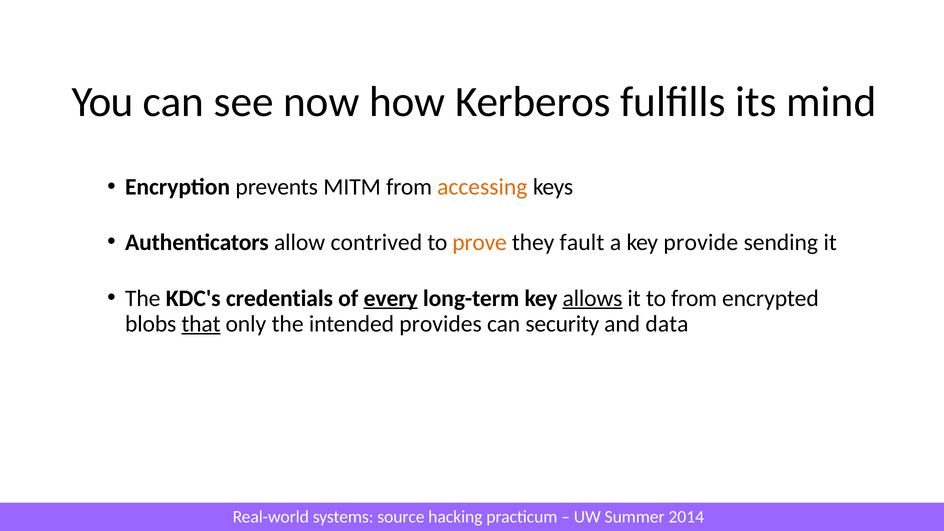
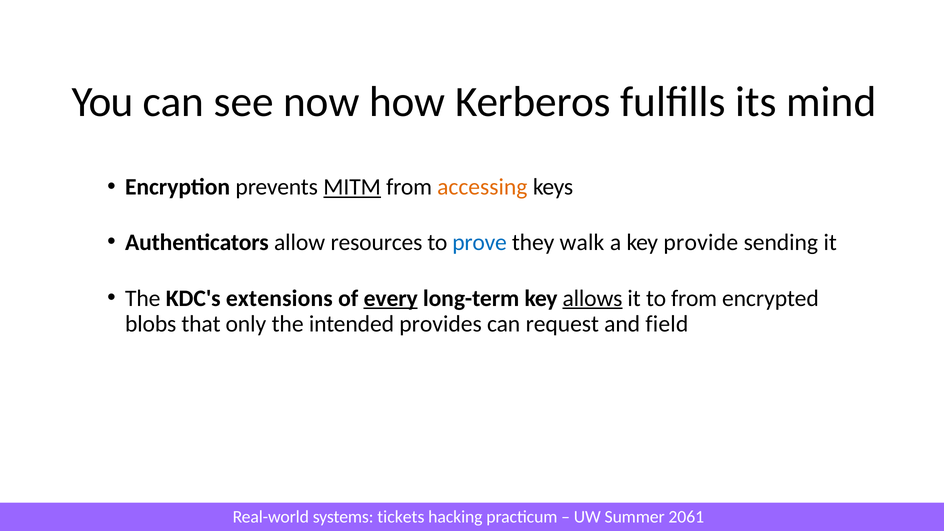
MITM underline: none -> present (352, 187)
contrived: contrived -> resources (376, 243)
prove colour: orange -> blue (480, 243)
fault: fault -> walk (582, 243)
credentials: credentials -> extensions (279, 298)
that underline: present -> none (201, 324)
security: security -> request (562, 324)
data: data -> field (667, 324)
source: source -> tickets (401, 517)
2014: 2014 -> 2061 (686, 517)
